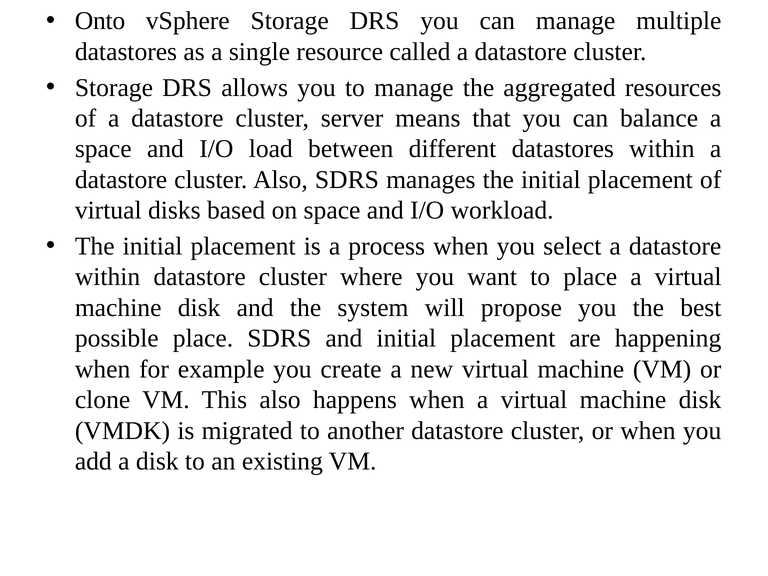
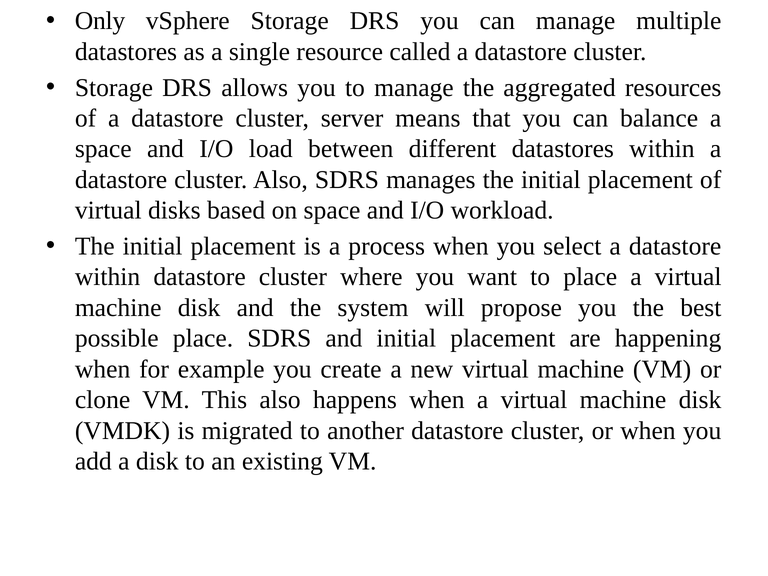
Onto: Onto -> Only (100, 21)
